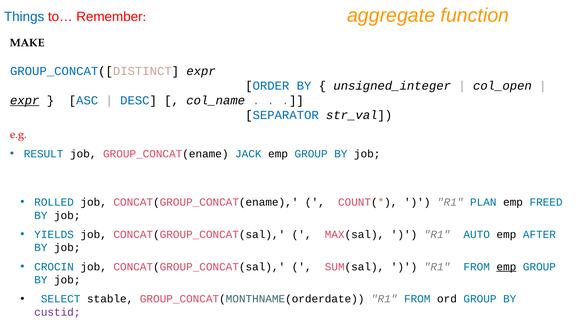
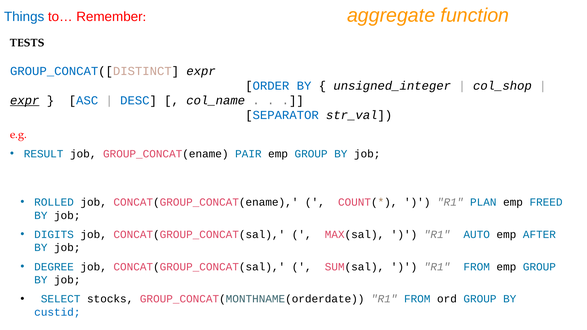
MAKE: MAKE -> TESTS (27, 43)
col_open: col_open -> col_shop (502, 86)
JACK: JACK -> PAIR (248, 154)
YIELDS: YIELDS -> DIGITS (54, 235)
CROCIN: CROCIN -> DEGREE (54, 267)
emp underline: present -> none (506, 267)
stable: stable -> stocks (110, 299)
custid colour: purple -> blue (57, 312)
